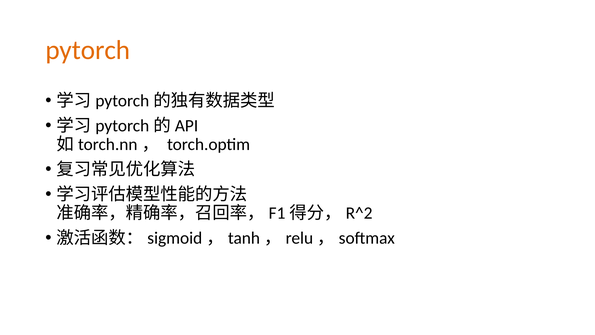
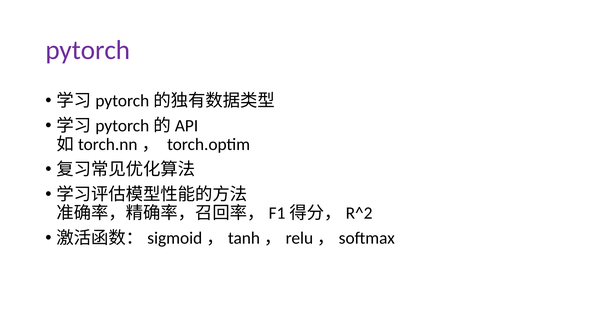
pytorch colour: orange -> purple (88, 50)
